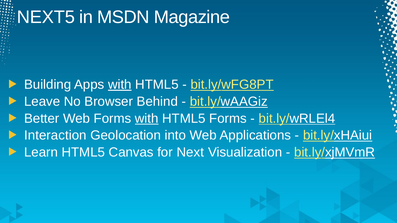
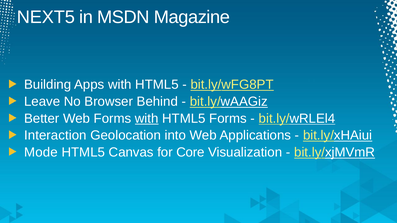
with underline: present -> none (120, 85)
Learn: Learn -> Mode (41, 153)
Next: Next -> Core (190, 153)
